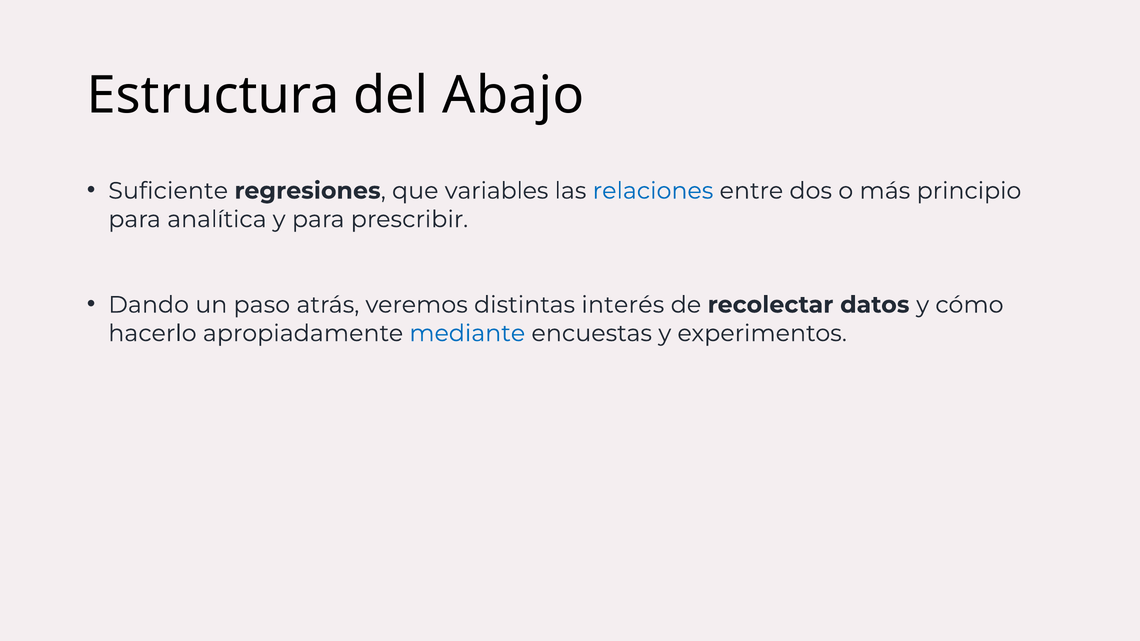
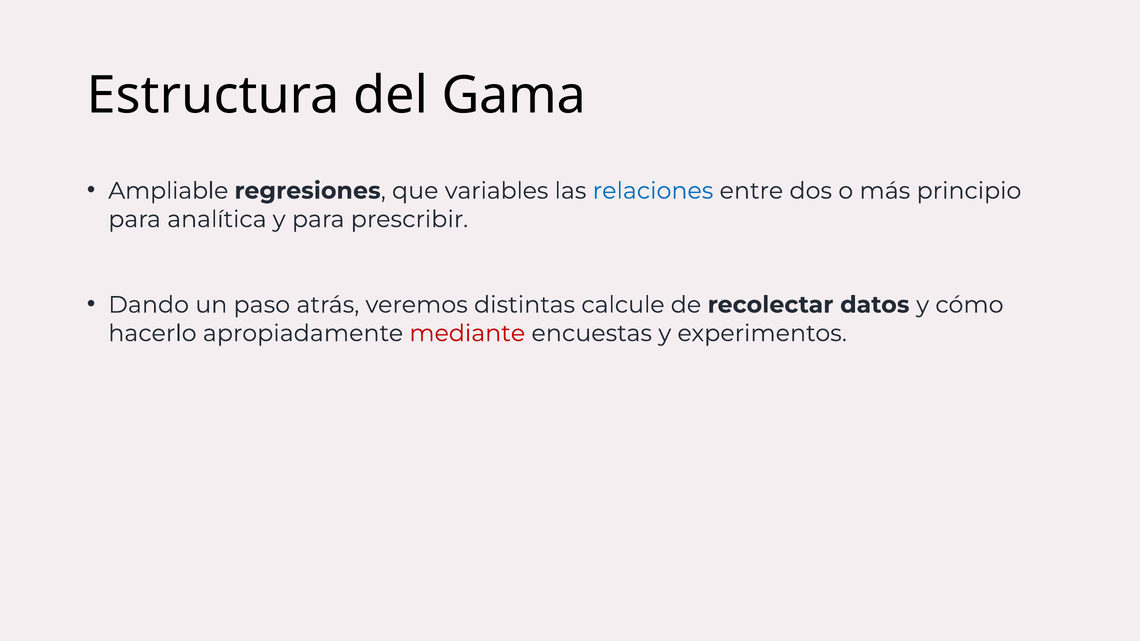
Abajo: Abajo -> Gama (514, 96)
Suficiente: Suficiente -> Ampliable (168, 191)
interés: interés -> calcule (623, 305)
mediante colour: blue -> red (467, 333)
